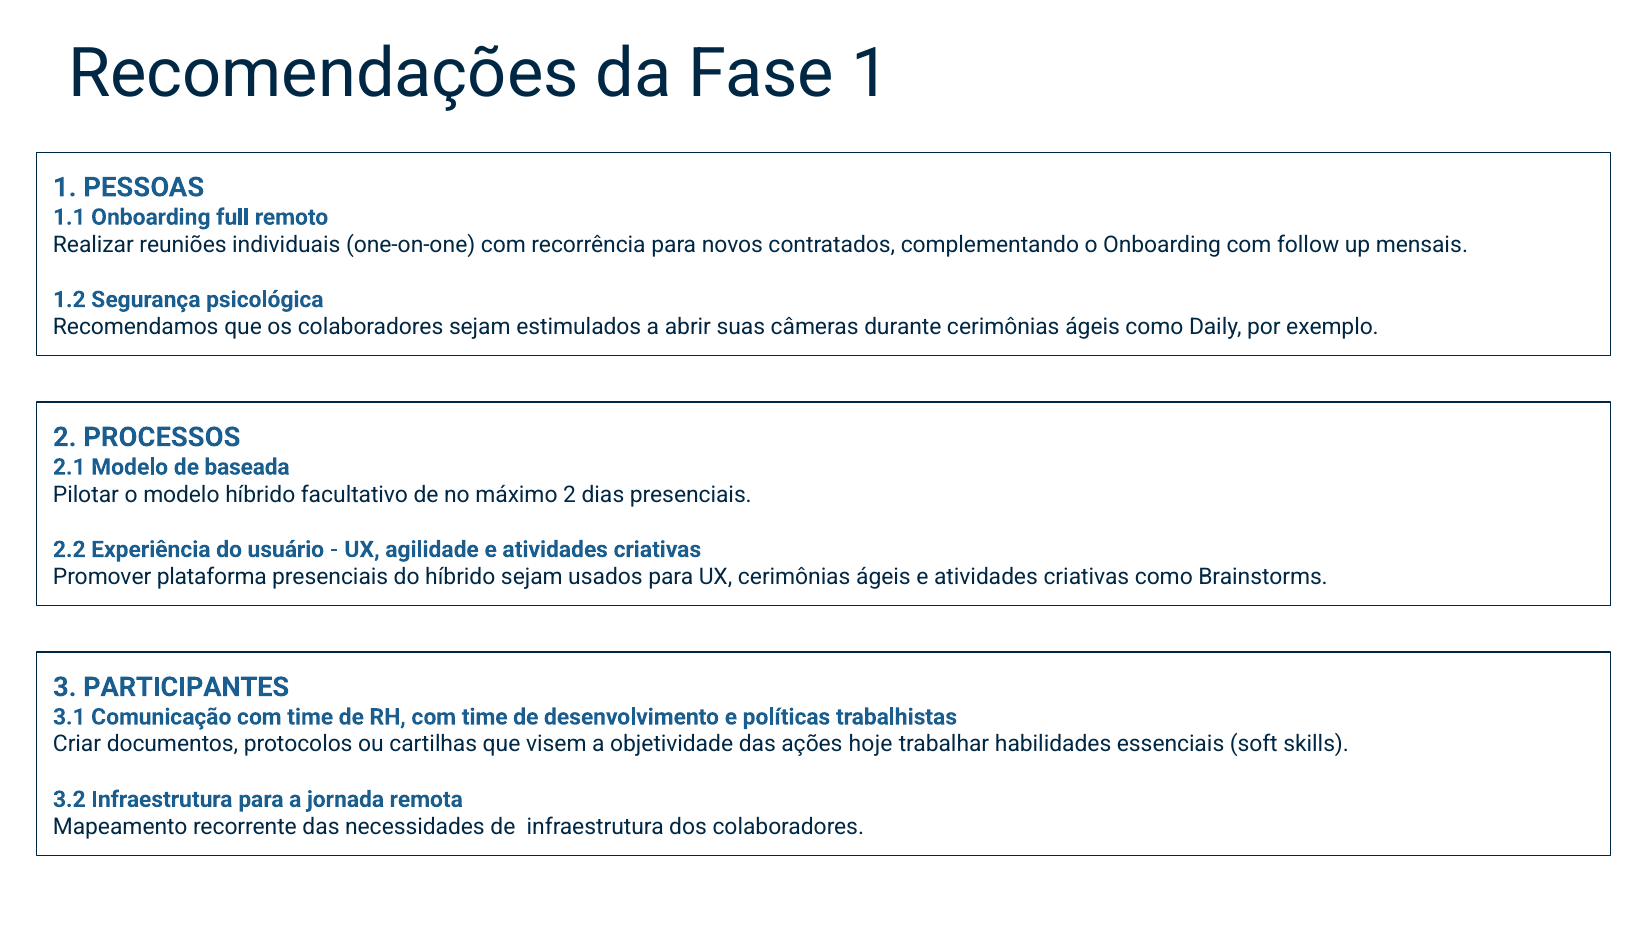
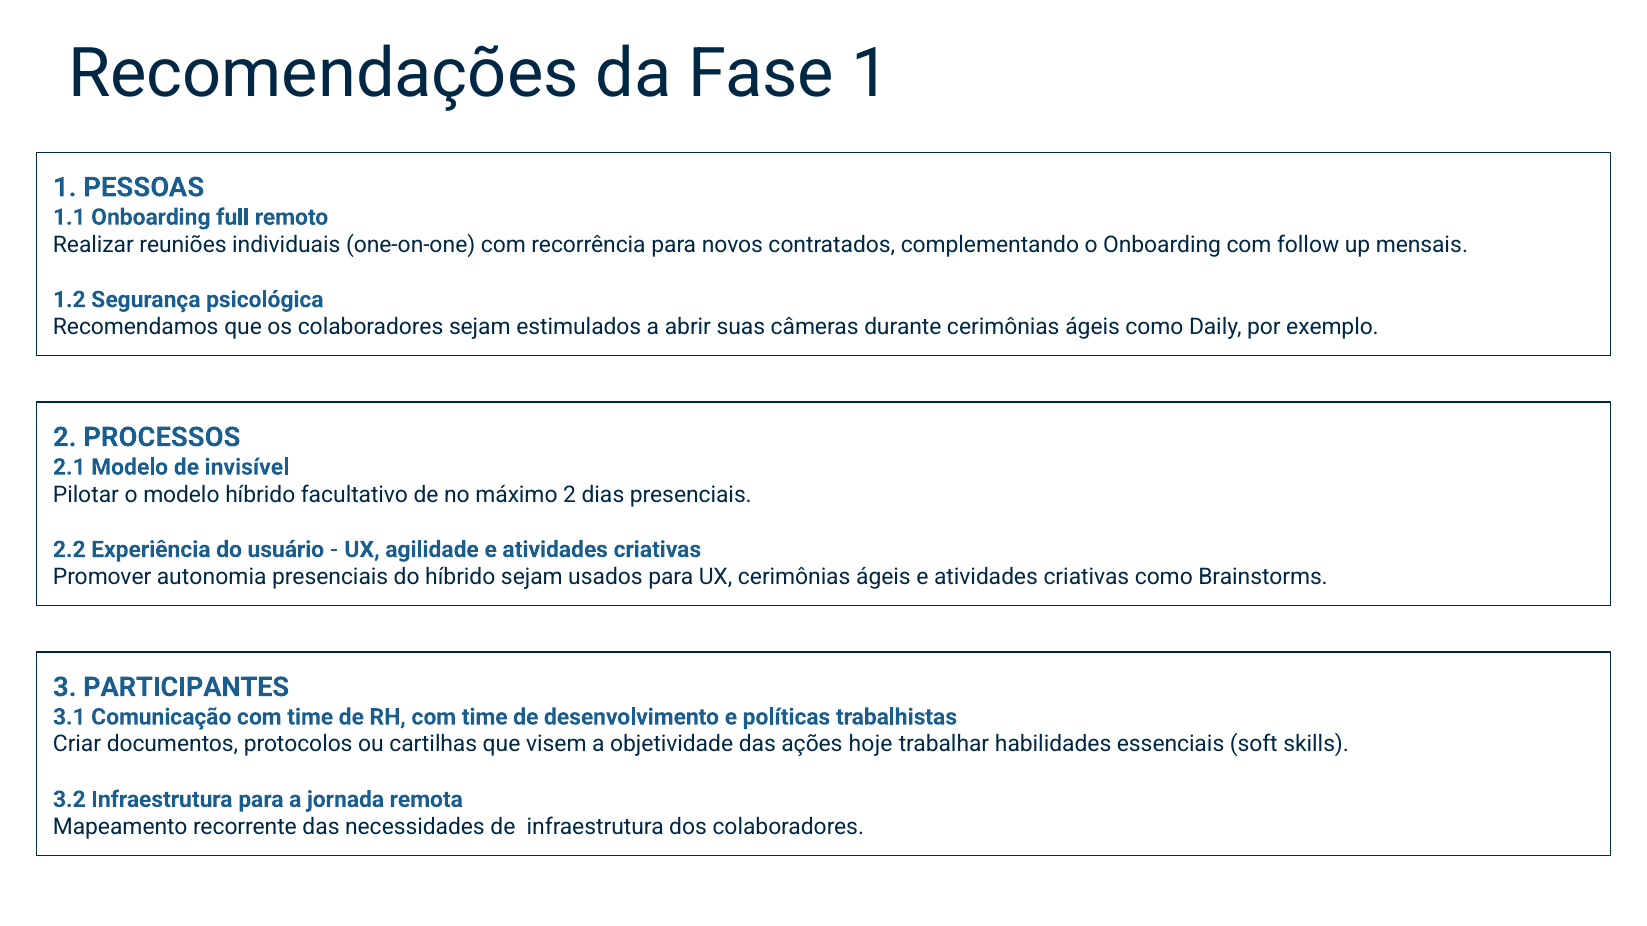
baseada: baseada -> invisível (247, 467)
plataforma: plataforma -> autonomia (212, 577)
